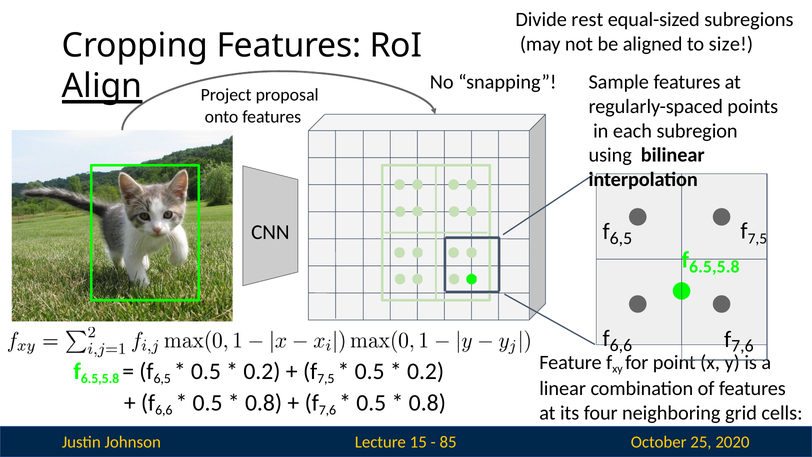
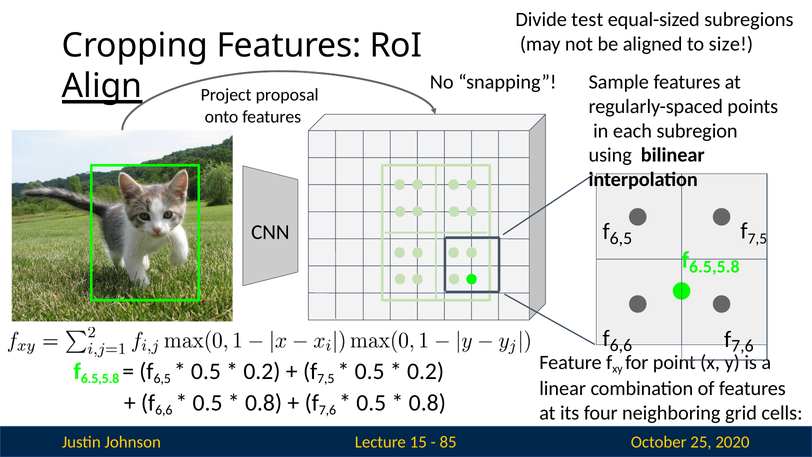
rest: rest -> test (587, 19)
